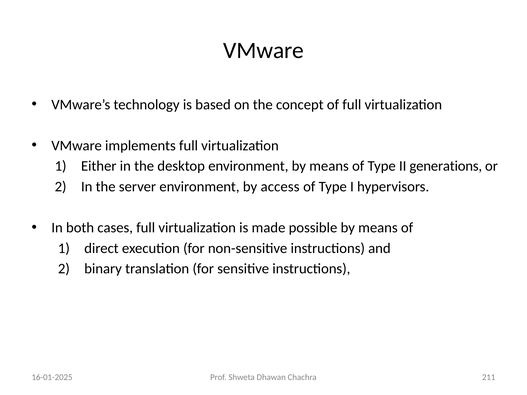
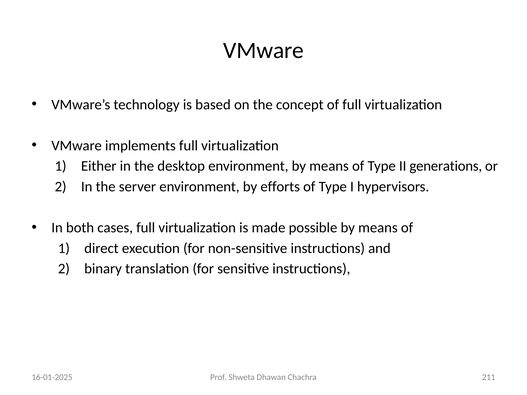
access: access -> efforts (280, 187)
